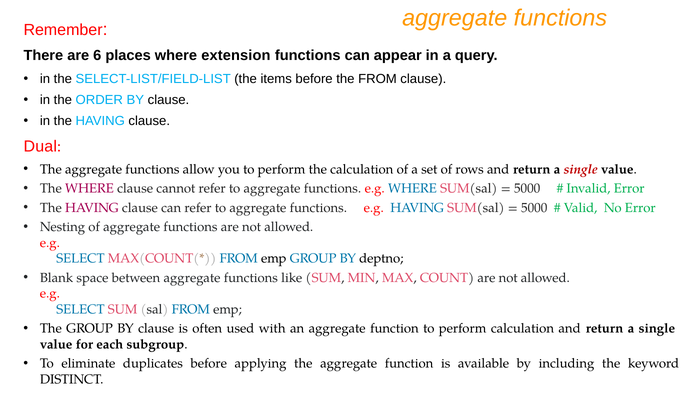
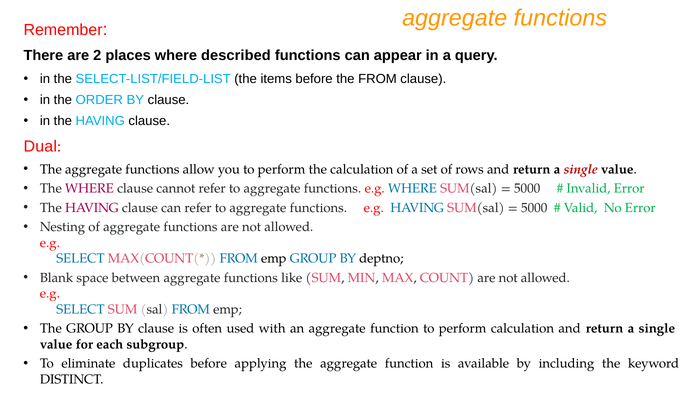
6: 6 -> 2 (97, 55)
extension: extension -> described (236, 55)
